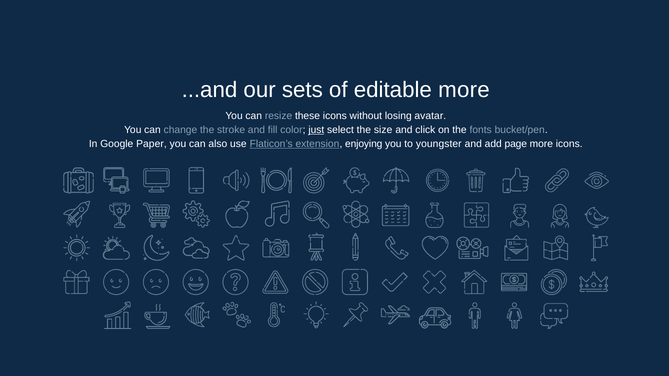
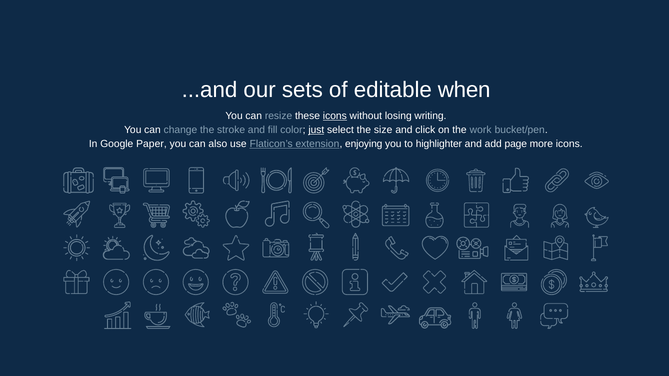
editable more: more -> when (464, 90)
icons underline: none -> present (335, 116)
avatar: avatar -> writing (430, 116)
fonts: fonts -> work (481, 130)
youngster: youngster -> highlighter (439, 144)
